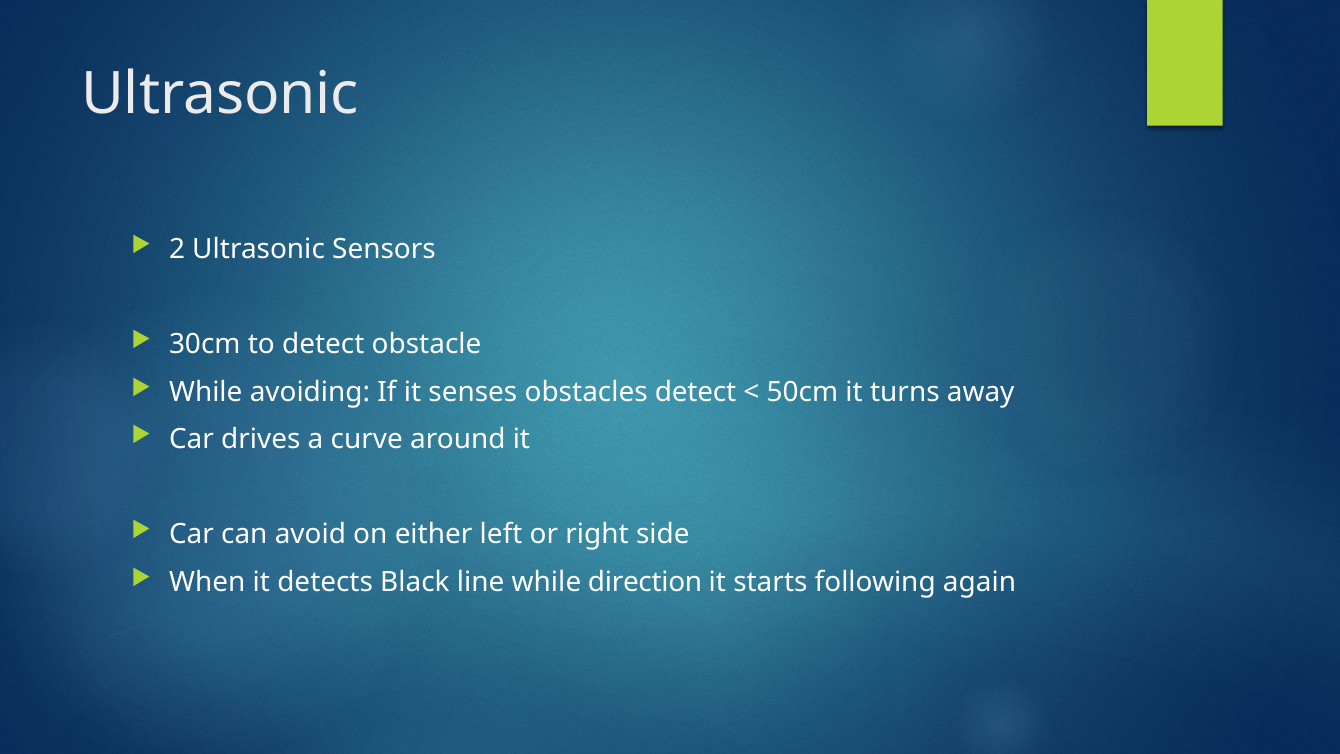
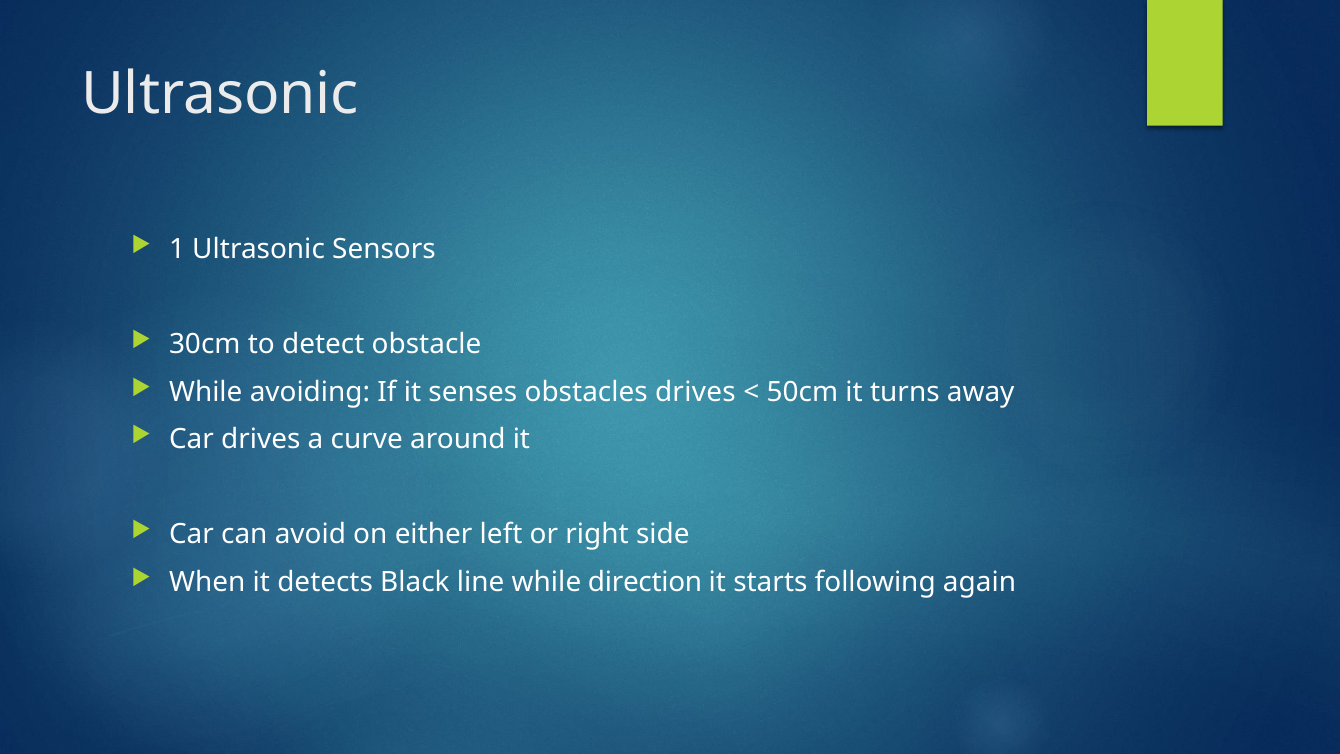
2: 2 -> 1 (177, 249)
obstacles detect: detect -> drives (695, 392)
